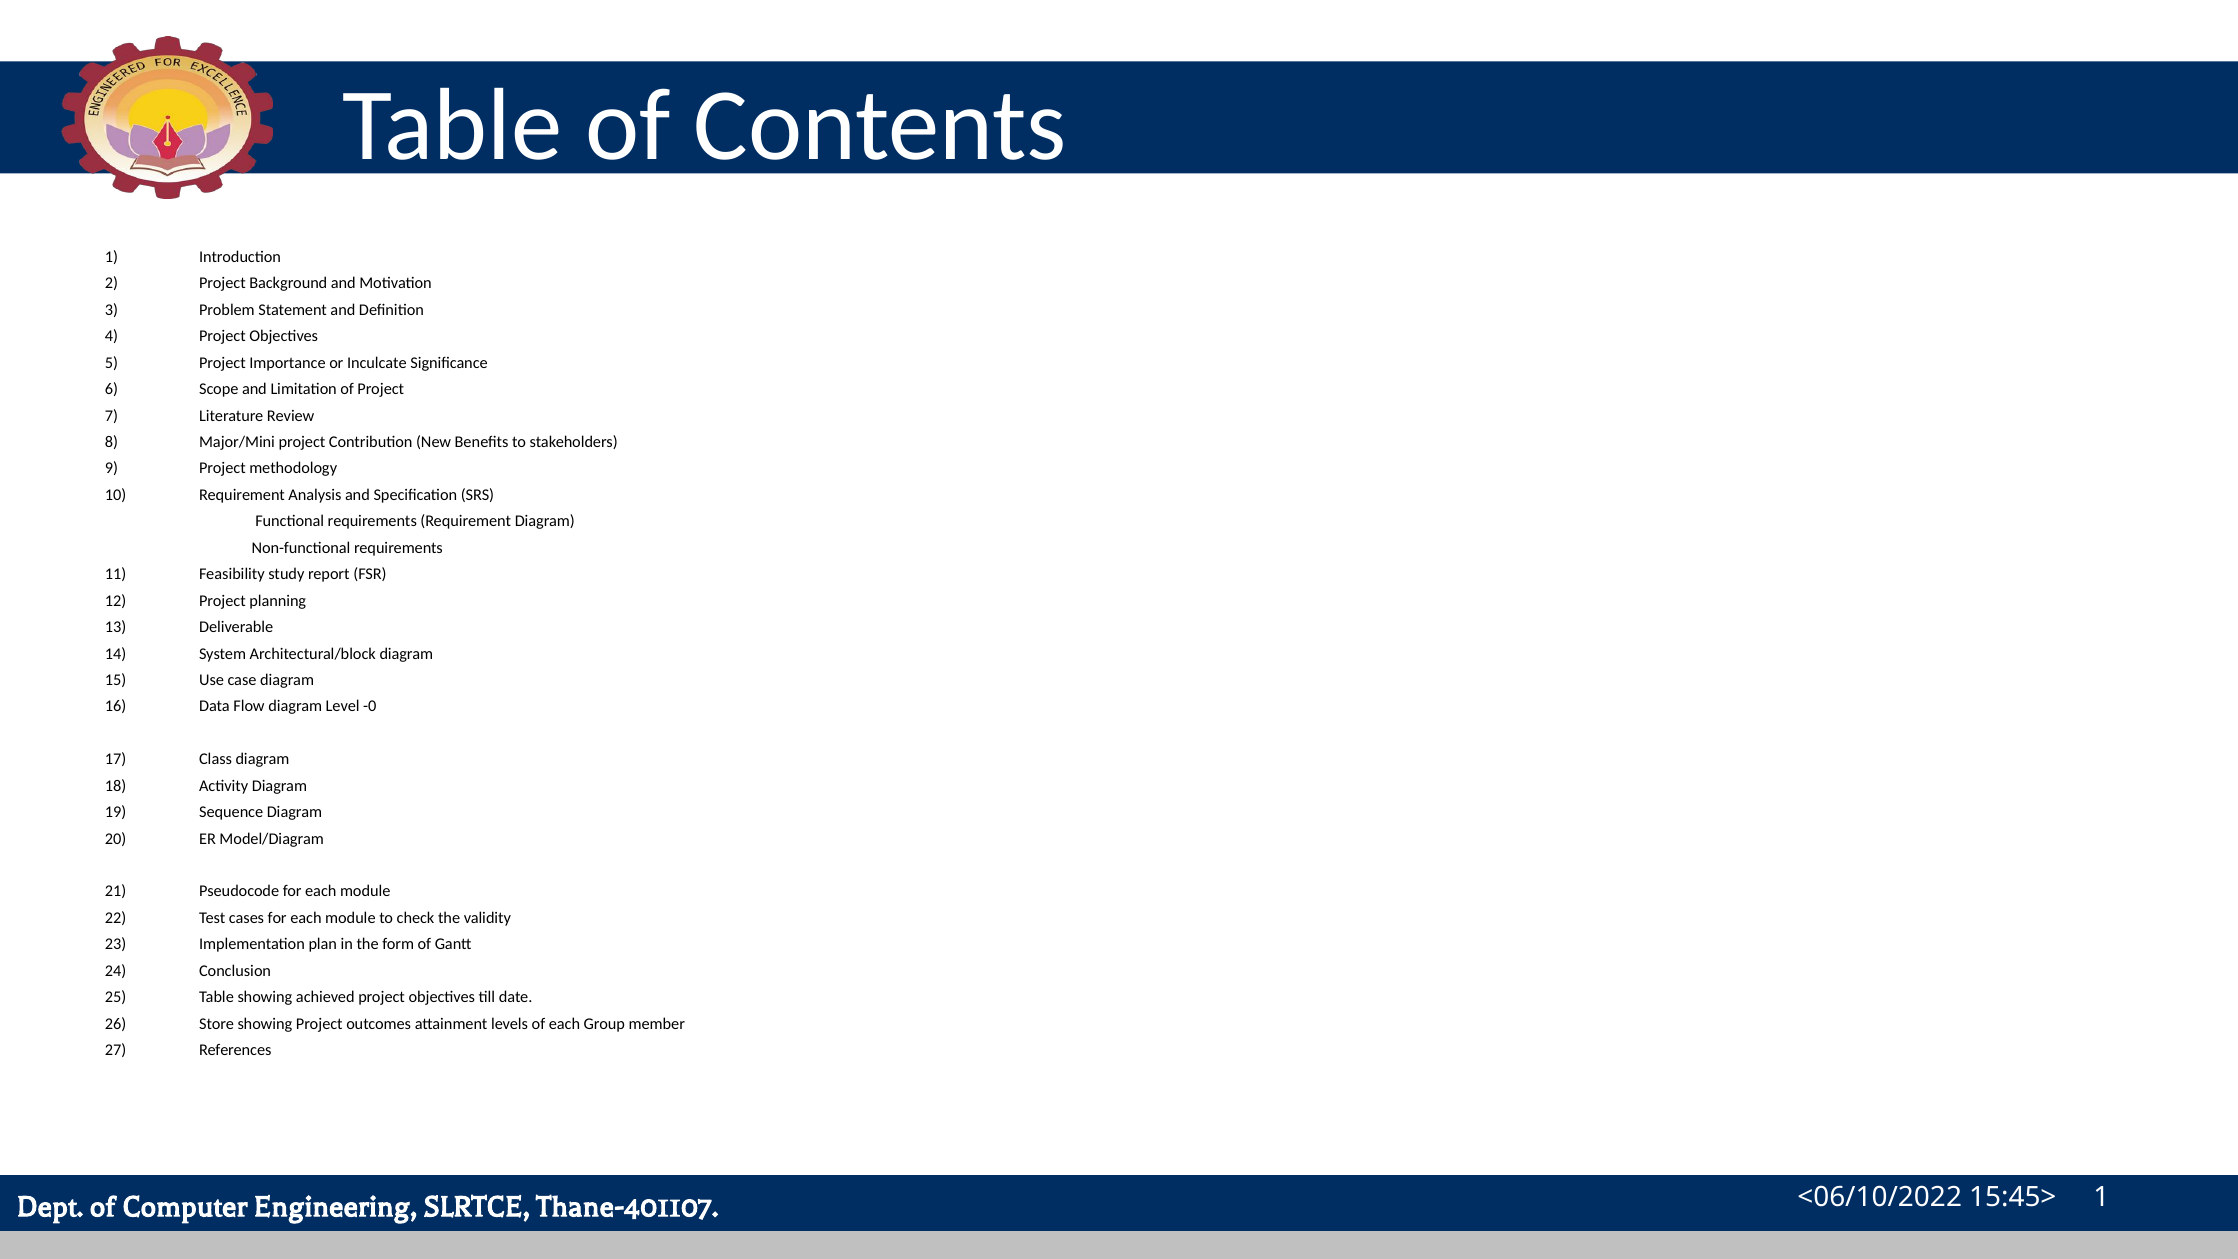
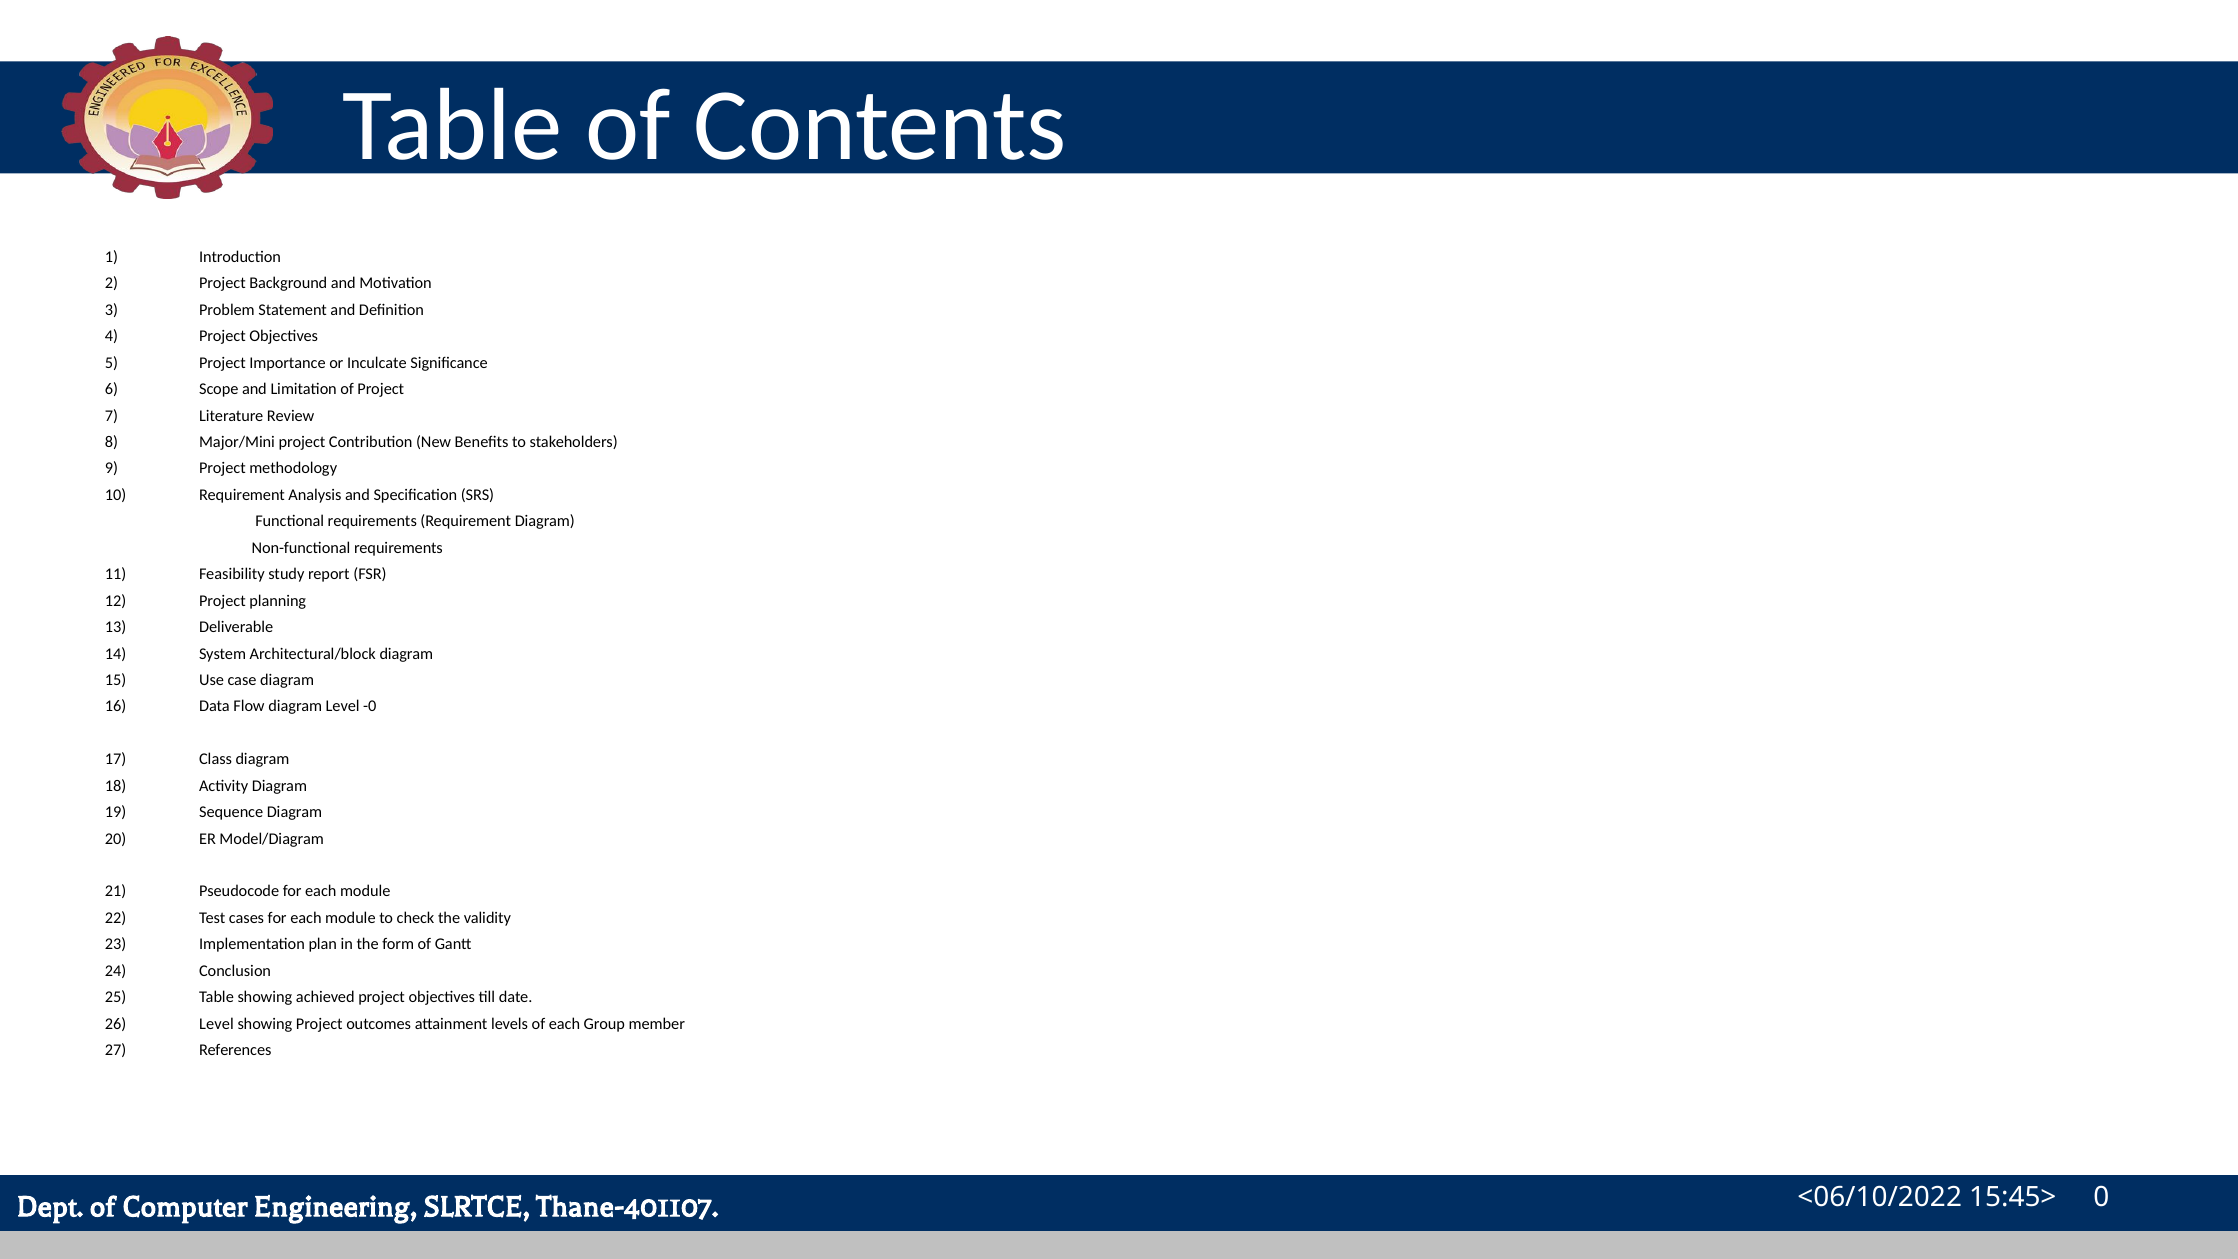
Store: Store -> Level (217, 1024)
15:45> 1: 1 -> 0 (2101, 1197)
